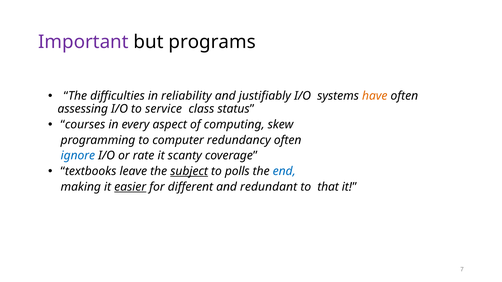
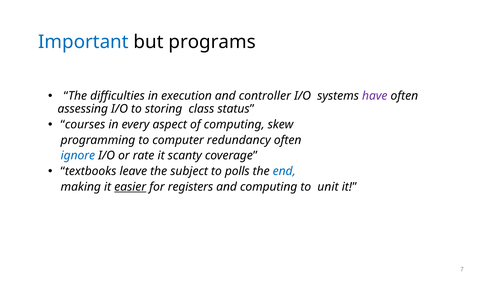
Important colour: purple -> blue (84, 42)
reliability: reliability -> execution (186, 96)
justifiably: justifiably -> controller (265, 96)
have colour: orange -> purple (375, 96)
service: service -> storing (164, 109)
subject underline: present -> none (189, 171)
different: different -> registers (190, 187)
and redundant: redundant -> computing (269, 187)
that: that -> unit (328, 187)
